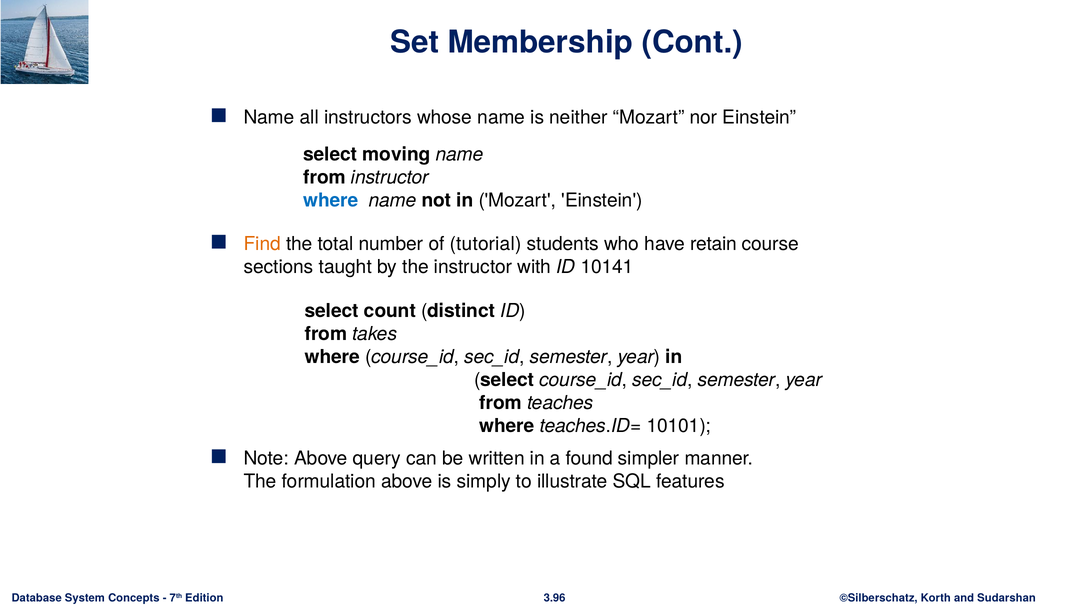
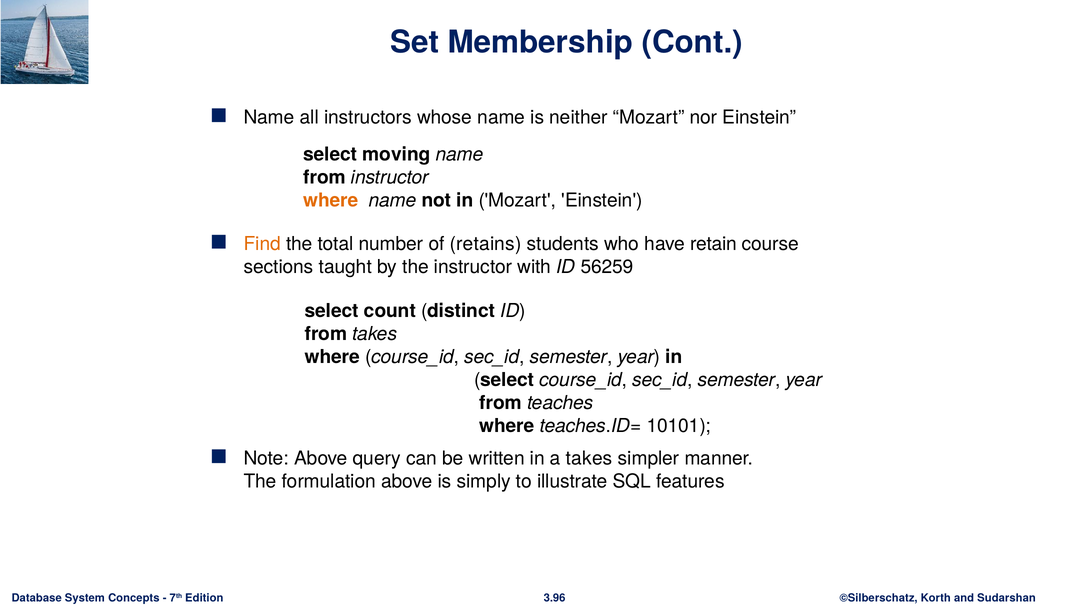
where colour: blue -> orange (331, 200)
tutorial: tutorial -> retains (486, 244)
10141: 10141 -> 56259 (607, 267)
a found: found -> takes (589, 458)
